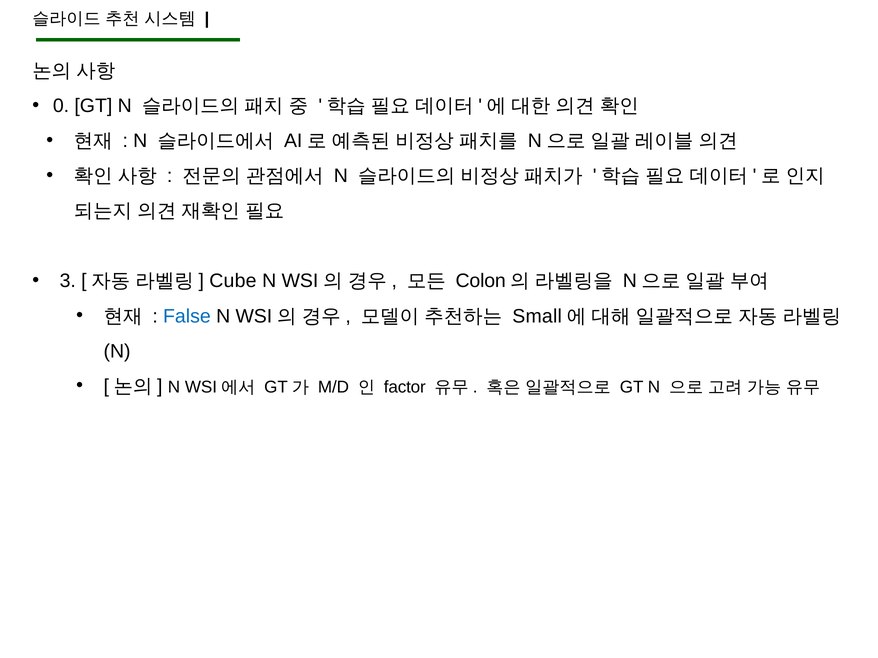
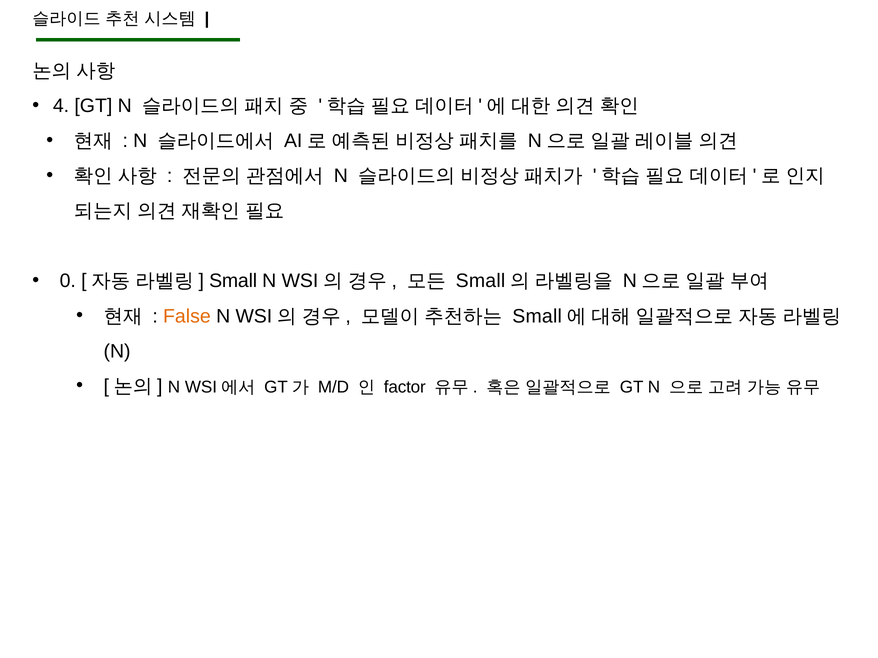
0: 0 -> 4 (61, 106)
3: 3 -> 0 (68, 281)
Cube: Cube -> Small (233, 281)
Colon: Colon -> Small (480, 281)
False colour: blue -> orange (187, 316)
